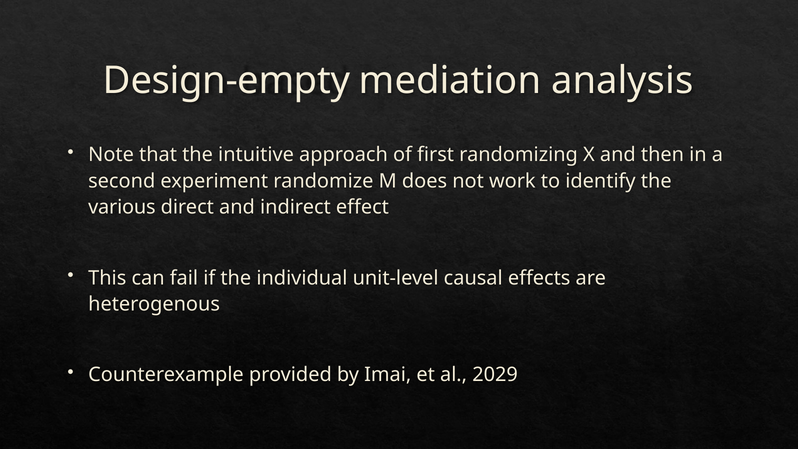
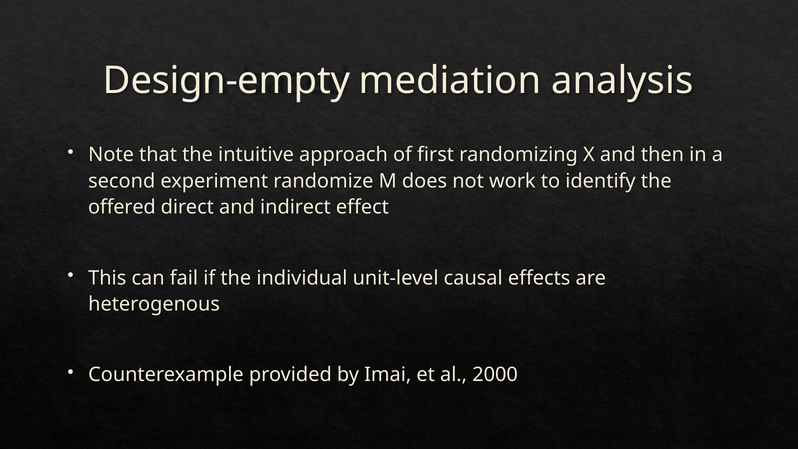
various: various -> offered (122, 207)
2029: 2029 -> 2000 (495, 375)
